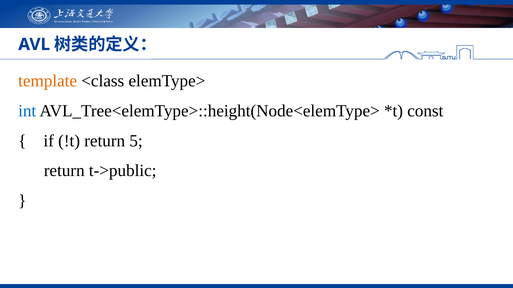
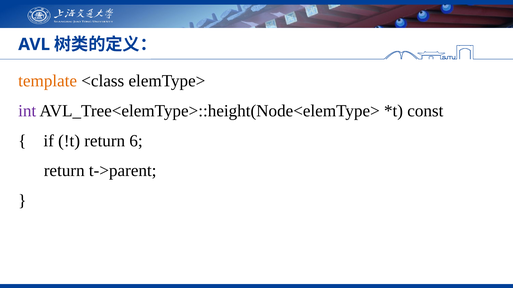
int colour: blue -> purple (27, 111)
5: 5 -> 6 (136, 141)
t->public: t->public -> t->parent (123, 171)
